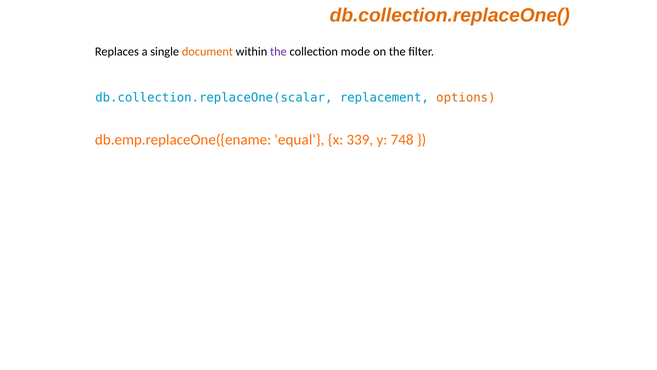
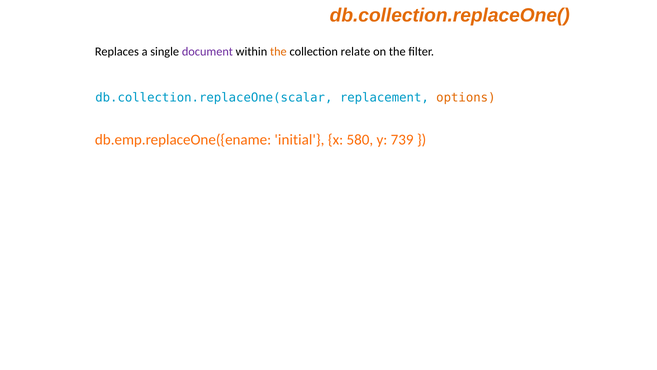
document colour: orange -> purple (207, 52)
the colour: purple -> orange (278, 52)
mode: mode -> relate (356, 52)
equal: equal -> initial (300, 139)
339: 339 -> 580 (360, 139)
748: 748 -> 739 (402, 139)
